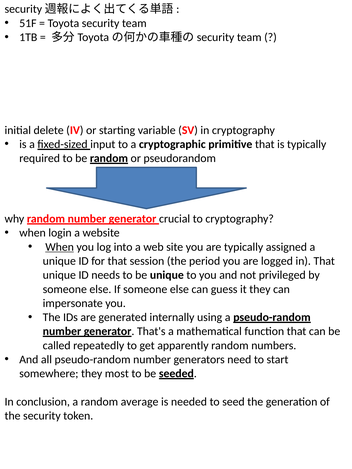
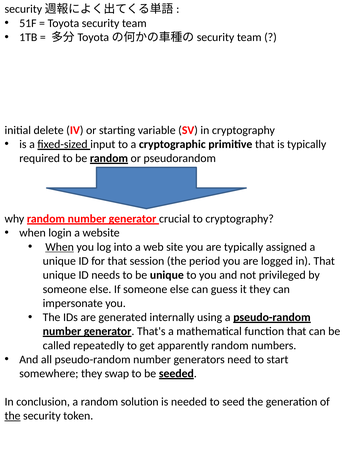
most: most -> swap (117, 374)
average: average -> solution (140, 402)
the underline: none -> present (13, 416)
